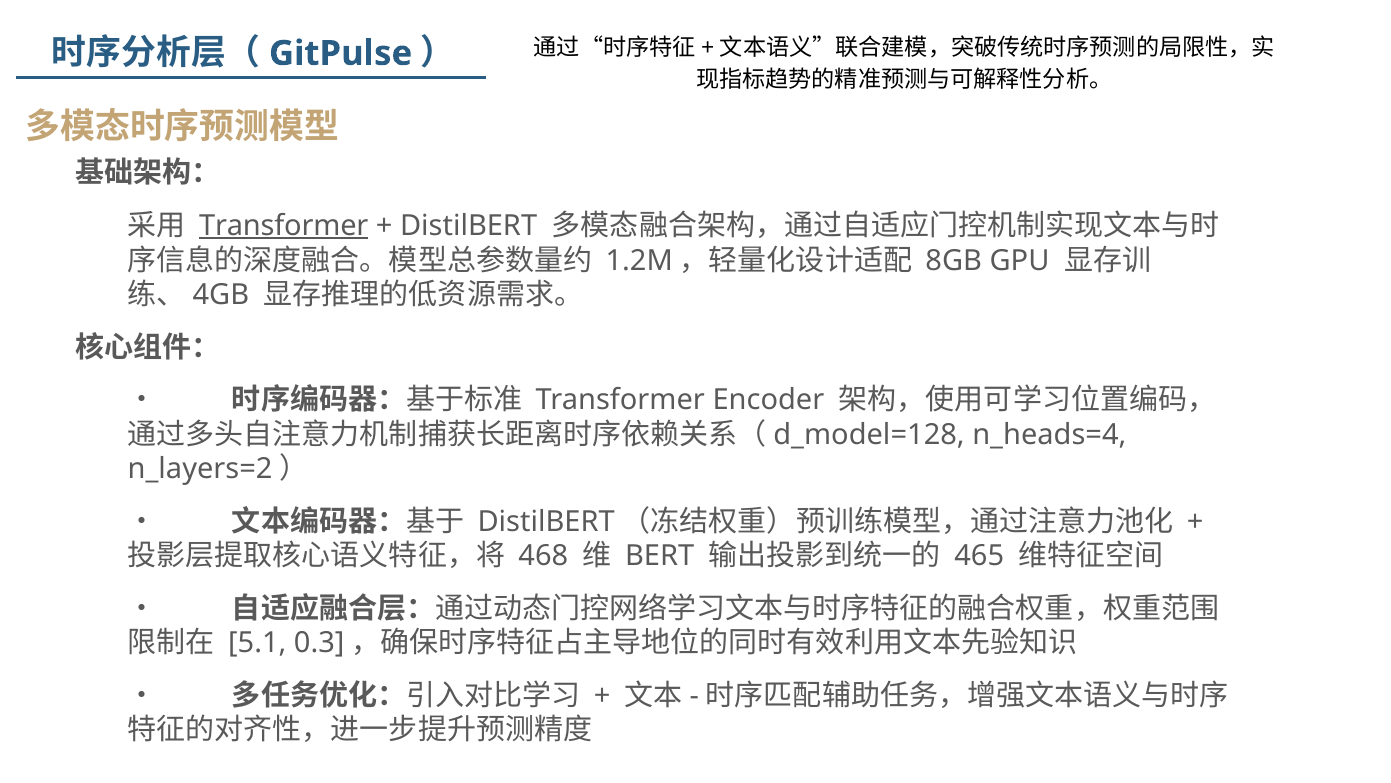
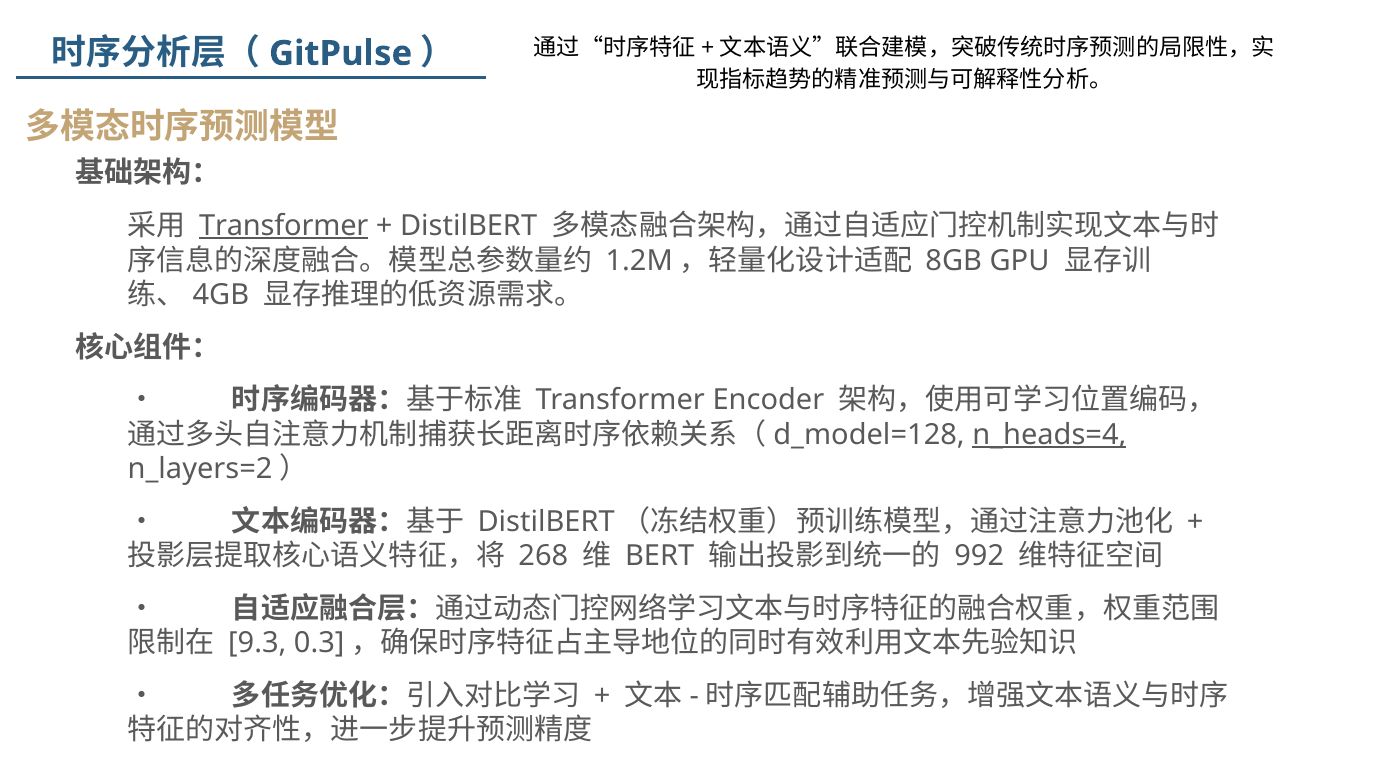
n_heads=4 underline: none -> present (1049, 434)
468: 468 -> 268 (543, 556)
465: 465 -> 992 (979, 556)
5.1: 5.1 -> 9.3 (257, 643)
